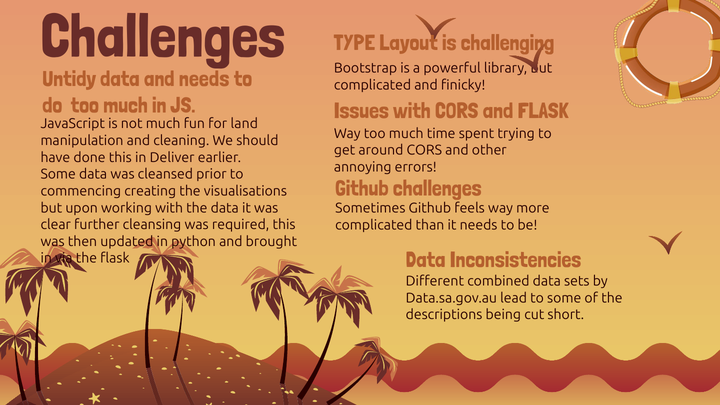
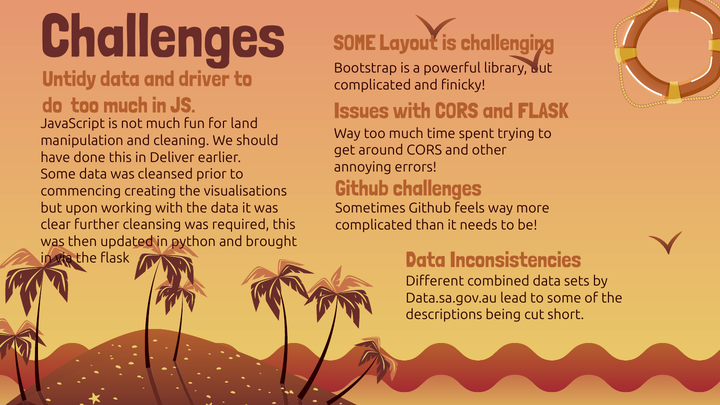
Challenges TYPE: TYPE -> SOME (355, 43)
and needs: needs -> driver (204, 79)
